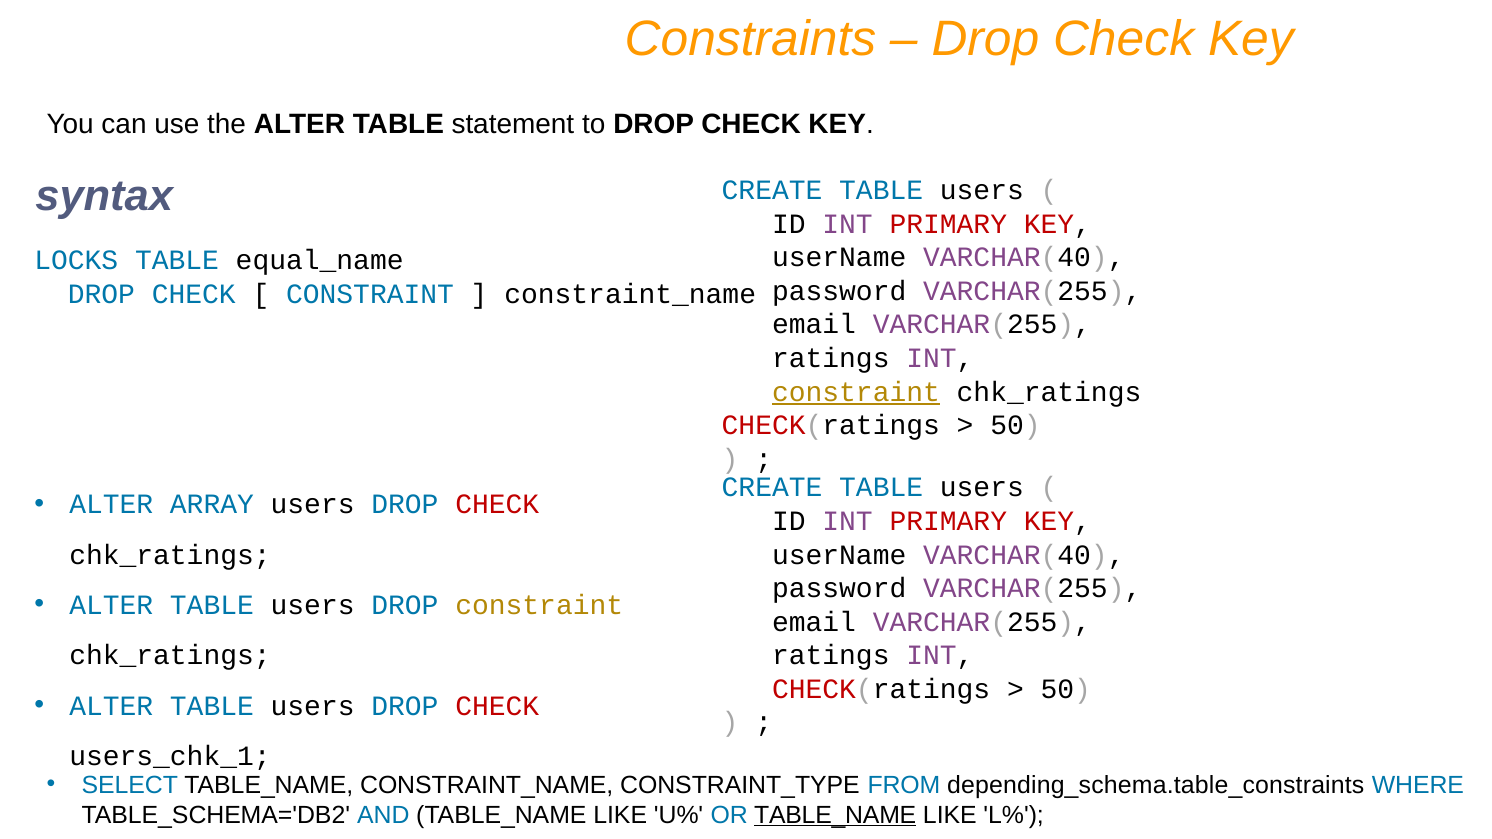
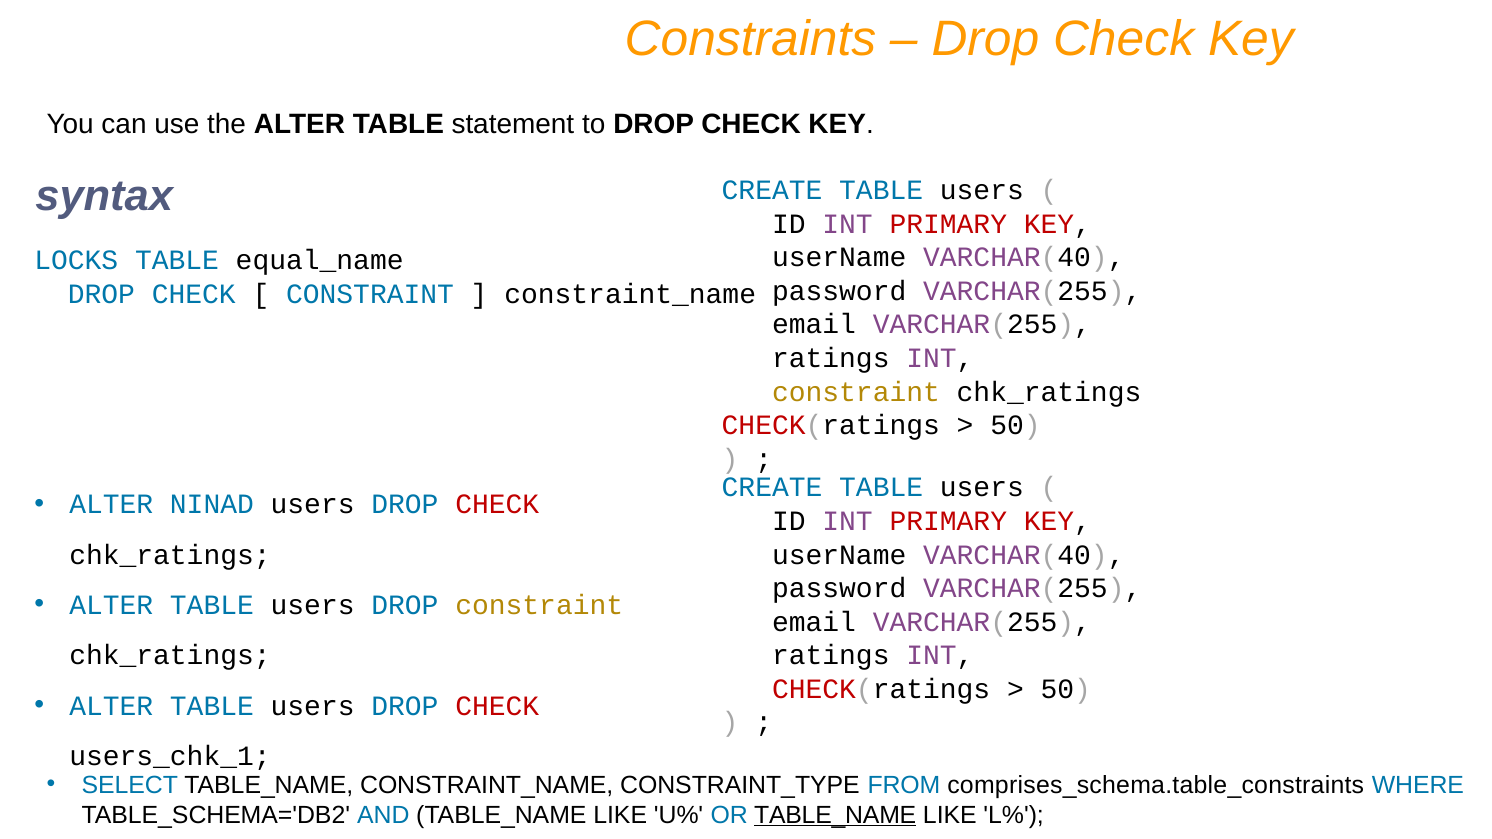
constraint underline: present -> none (856, 392)
ARRAY: ARRAY -> NINAD (212, 505)
depending_schema.table_constraints: depending_schema.table_constraints -> comprises_schema.table_constraints (1156, 785)
